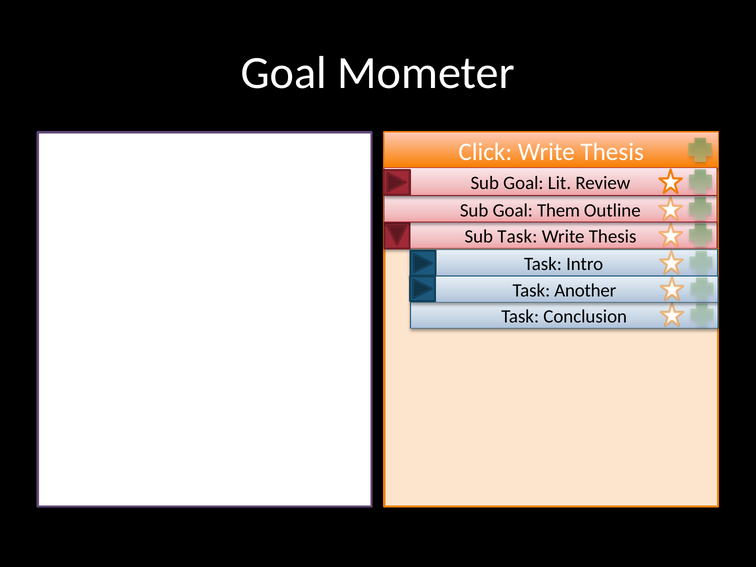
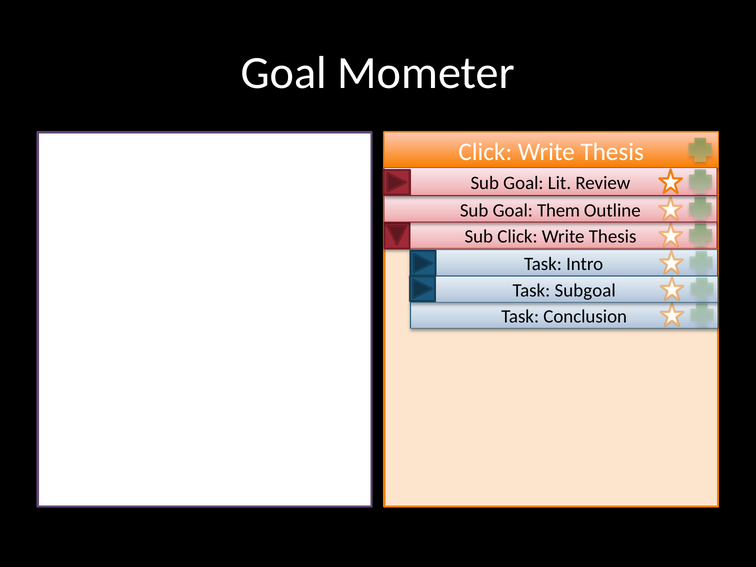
Sub Task: Task -> Click (517, 237)
Another: Another -> Subgoal (585, 291)
